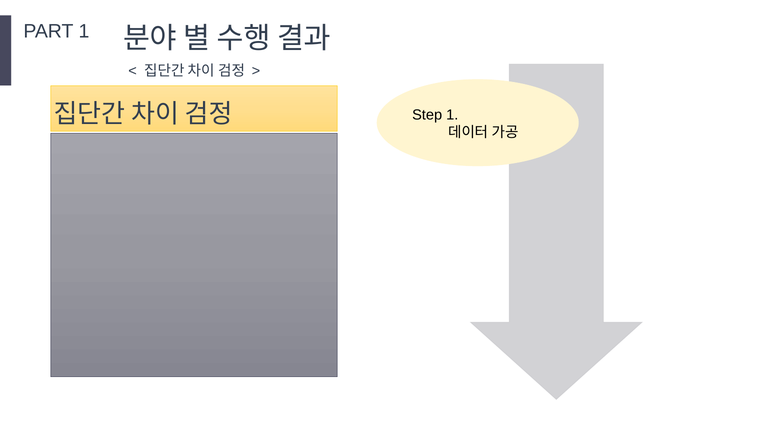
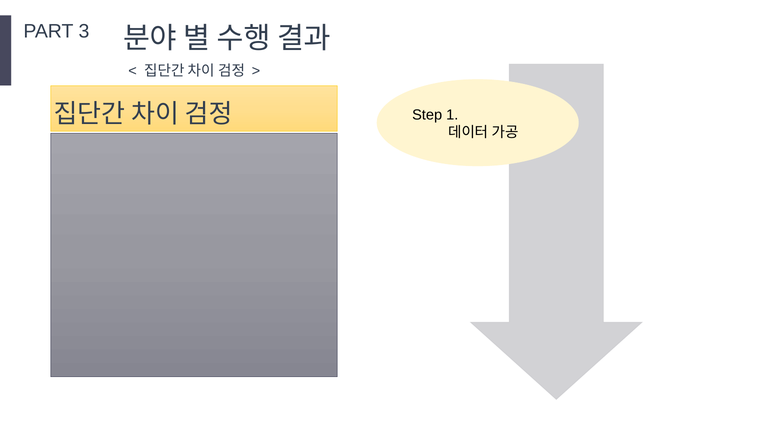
PART 1: 1 -> 3 (84, 31)
